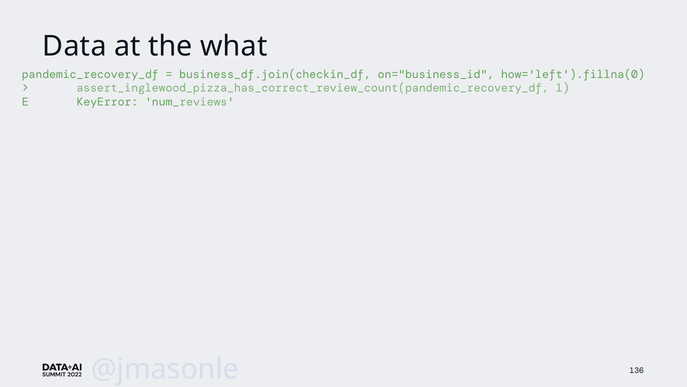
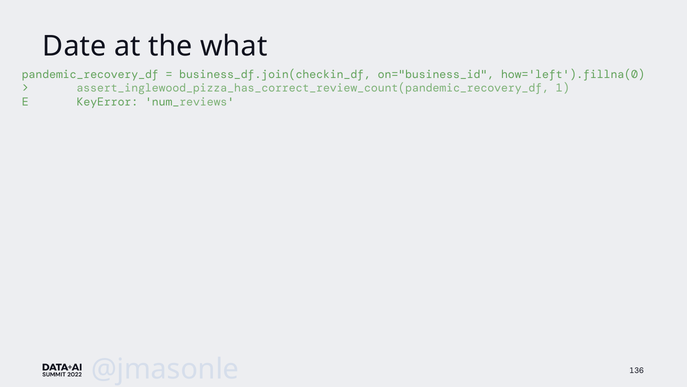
Data: Data -> Date (74, 46)
